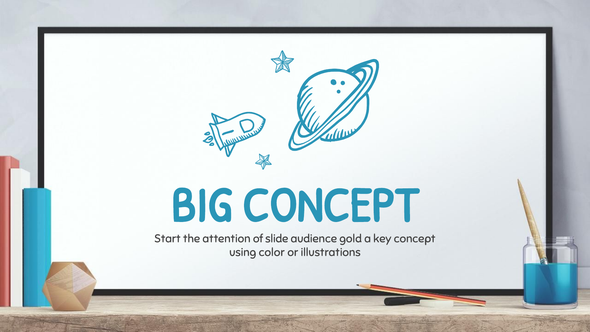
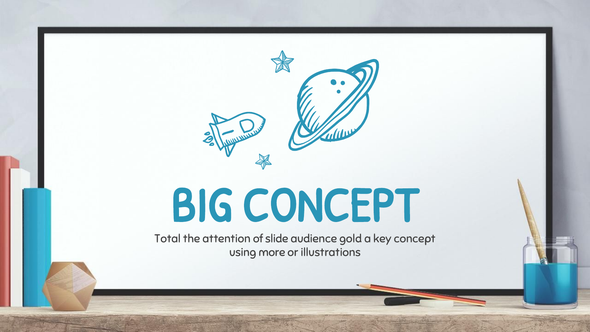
Start: Start -> Total (167, 239)
color: color -> more (272, 252)
